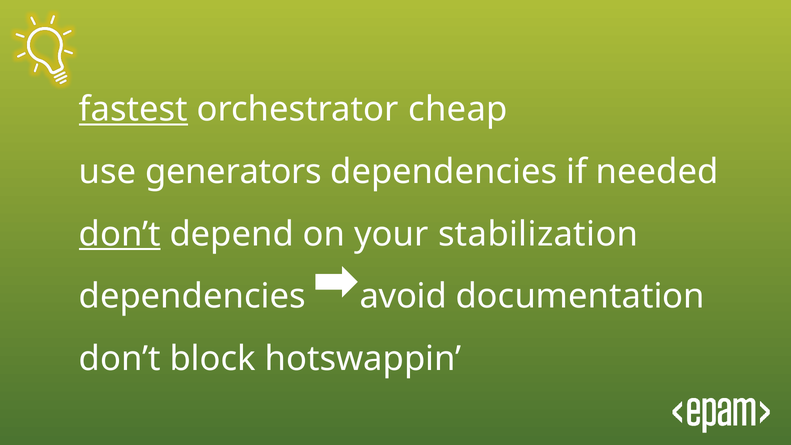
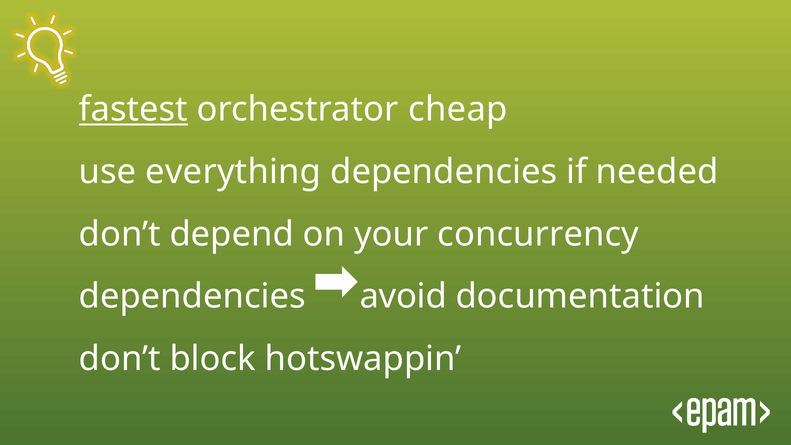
generators: generators -> everything (233, 172)
don’t underline: present -> none (120, 234)
stabilization: stabilization -> concurrency (538, 234)
